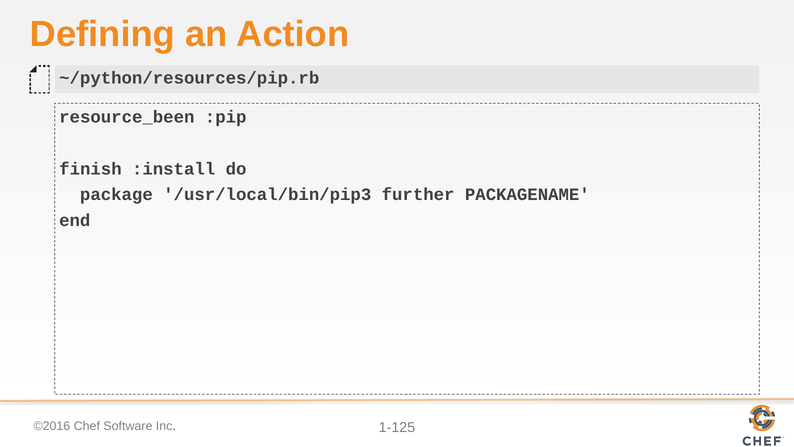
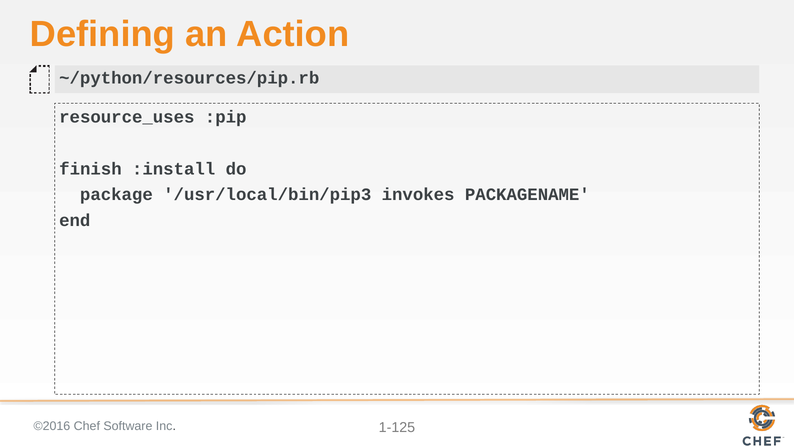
resource_been: resource_been -> resource_uses (127, 117)
further: further -> invokes (418, 195)
